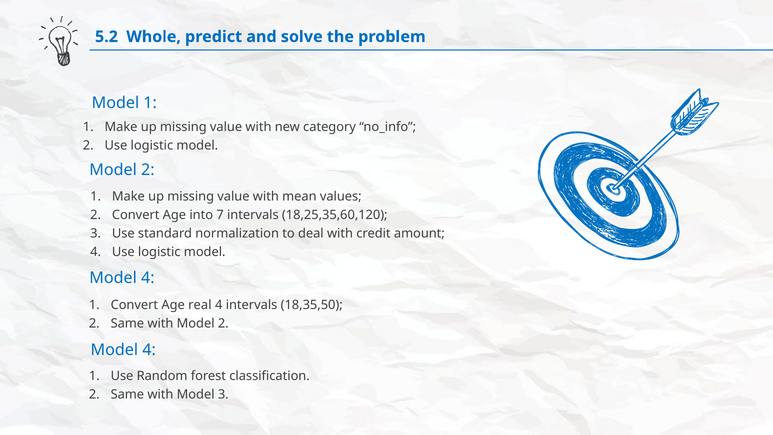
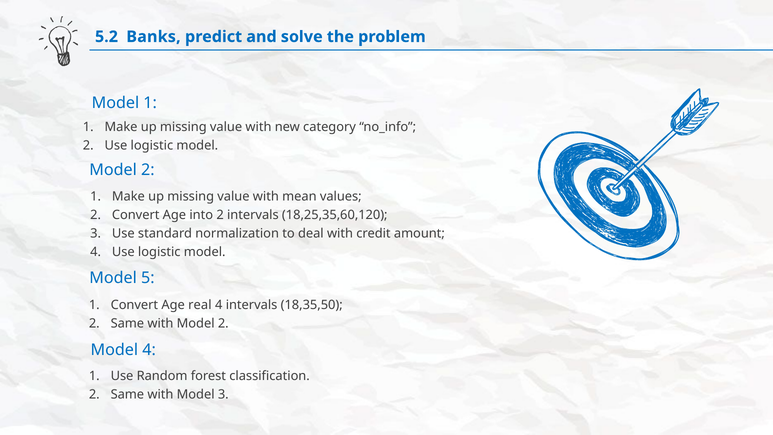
Whole: Whole -> Banks (153, 37)
into 7: 7 -> 2 (220, 215)
4: 4 -> 5 (148, 278)
